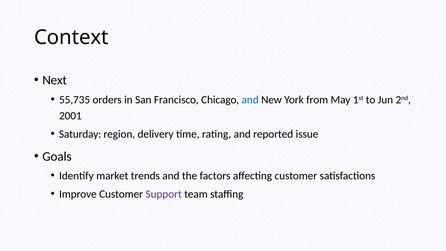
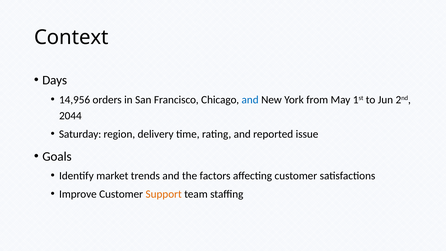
Next: Next -> Days (55, 80)
55,735: 55,735 -> 14,956 (75, 100)
2001: 2001 -> 2044 (70, 116)
Support colour: purple -> orange (164, 194)
